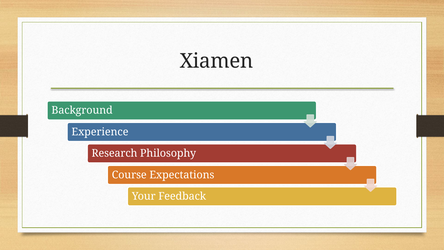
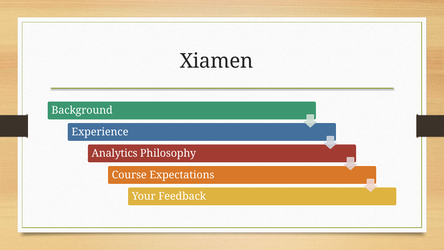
Research: Research -> Analytics (115, 153)
